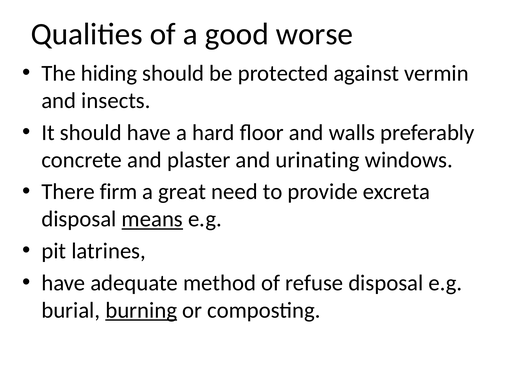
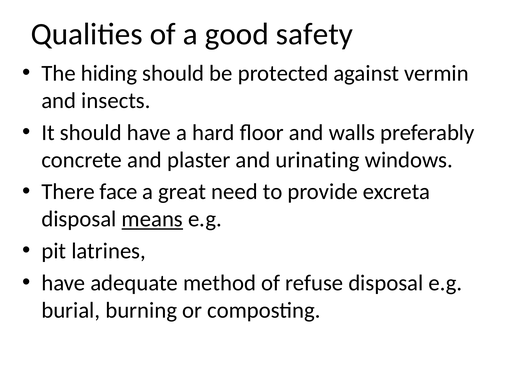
worse: worse -> safety (314, 34)
firm: firm -> face (118, 192)
burning underline: present -> none (141, 310)
